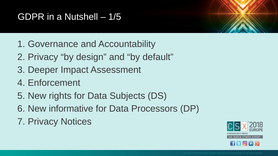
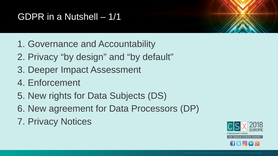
1/5: 1/5 -> 1/1 (115, 17)
informative: informative -> agreement (71, 109)
